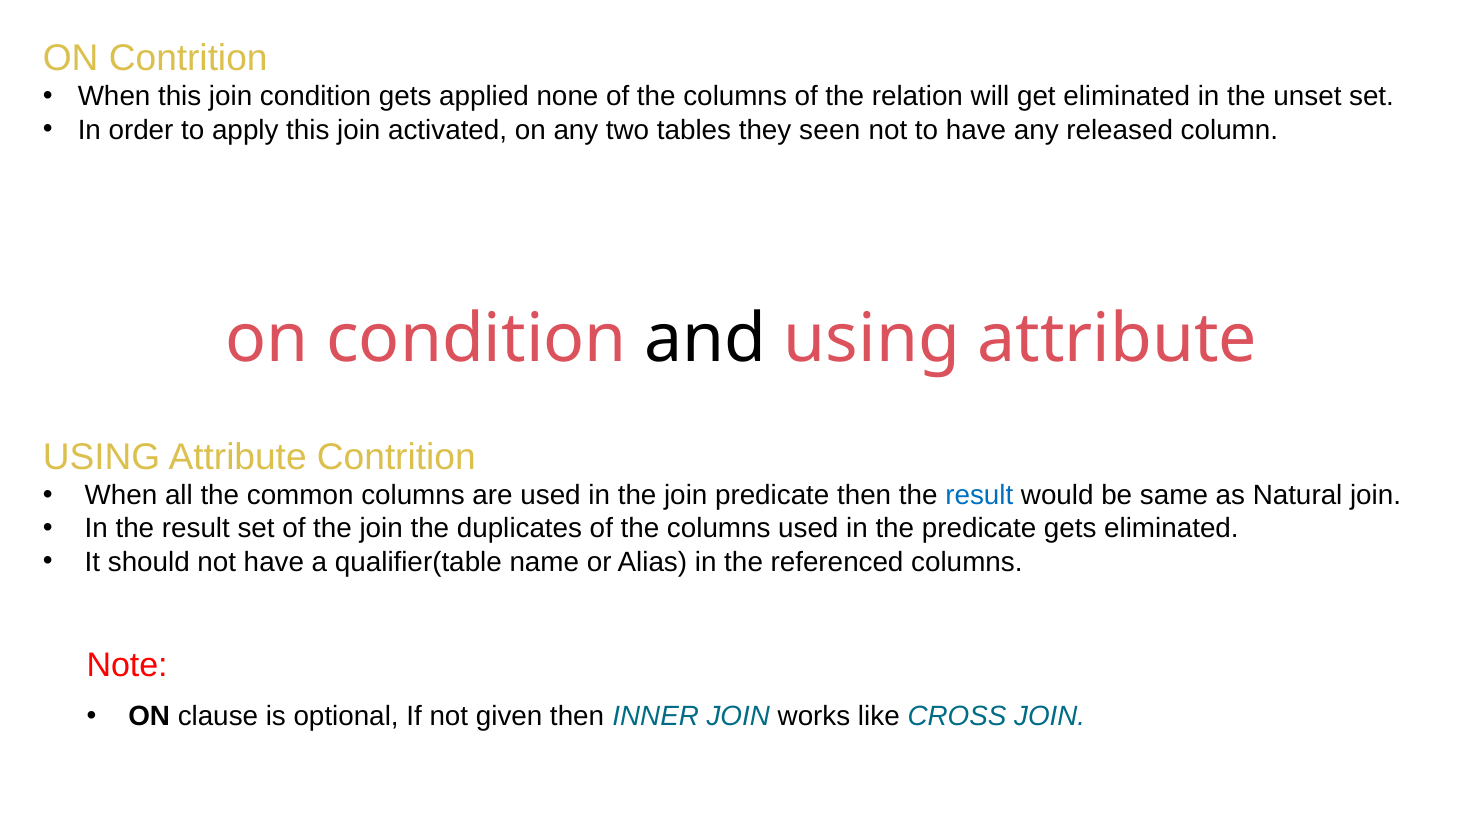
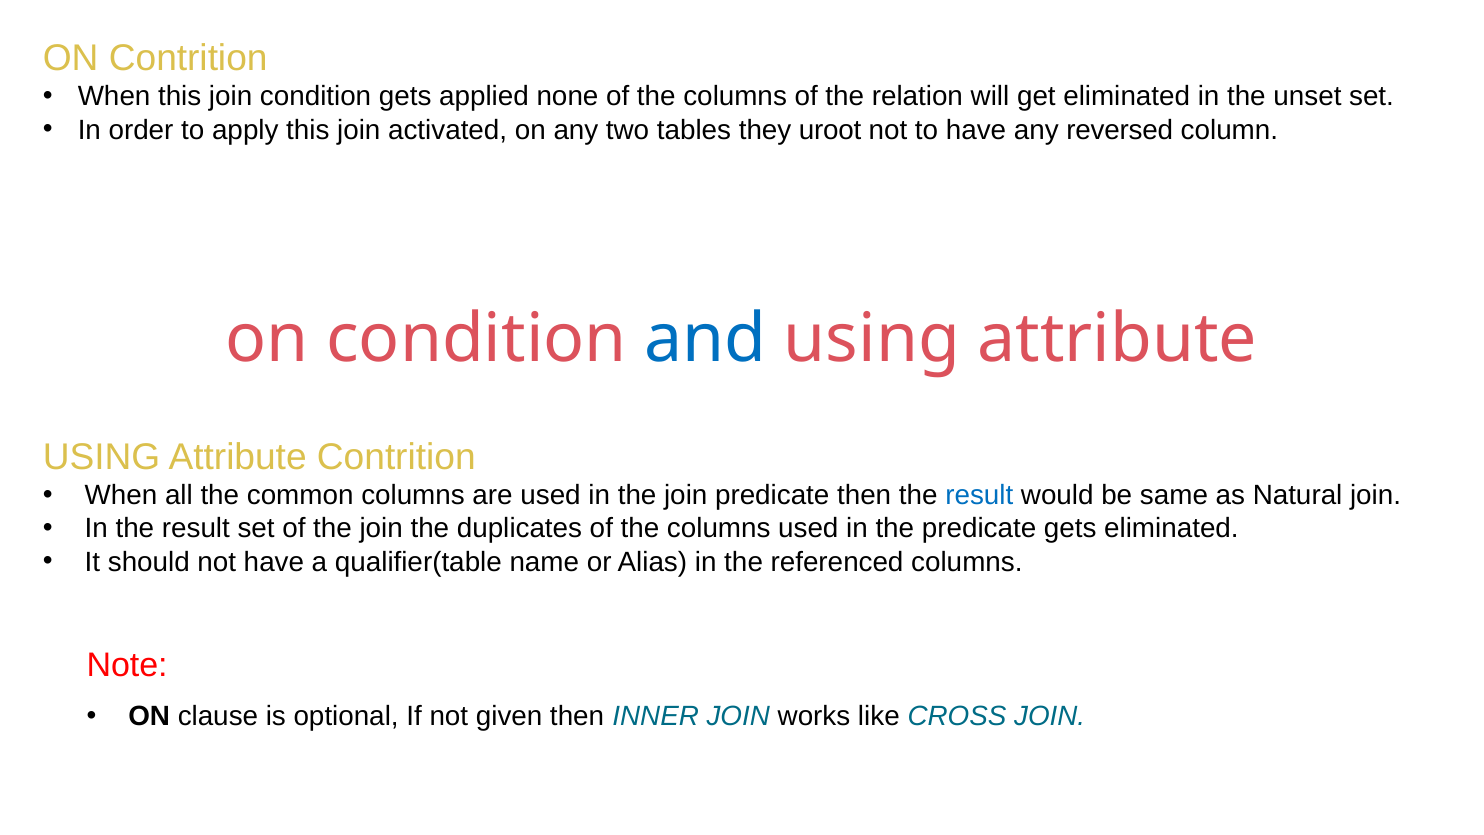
seen: seen -> uroot (830, 130)
released: released -> reversed (1120, 130)
and colour: black -> blue (705, 339)
